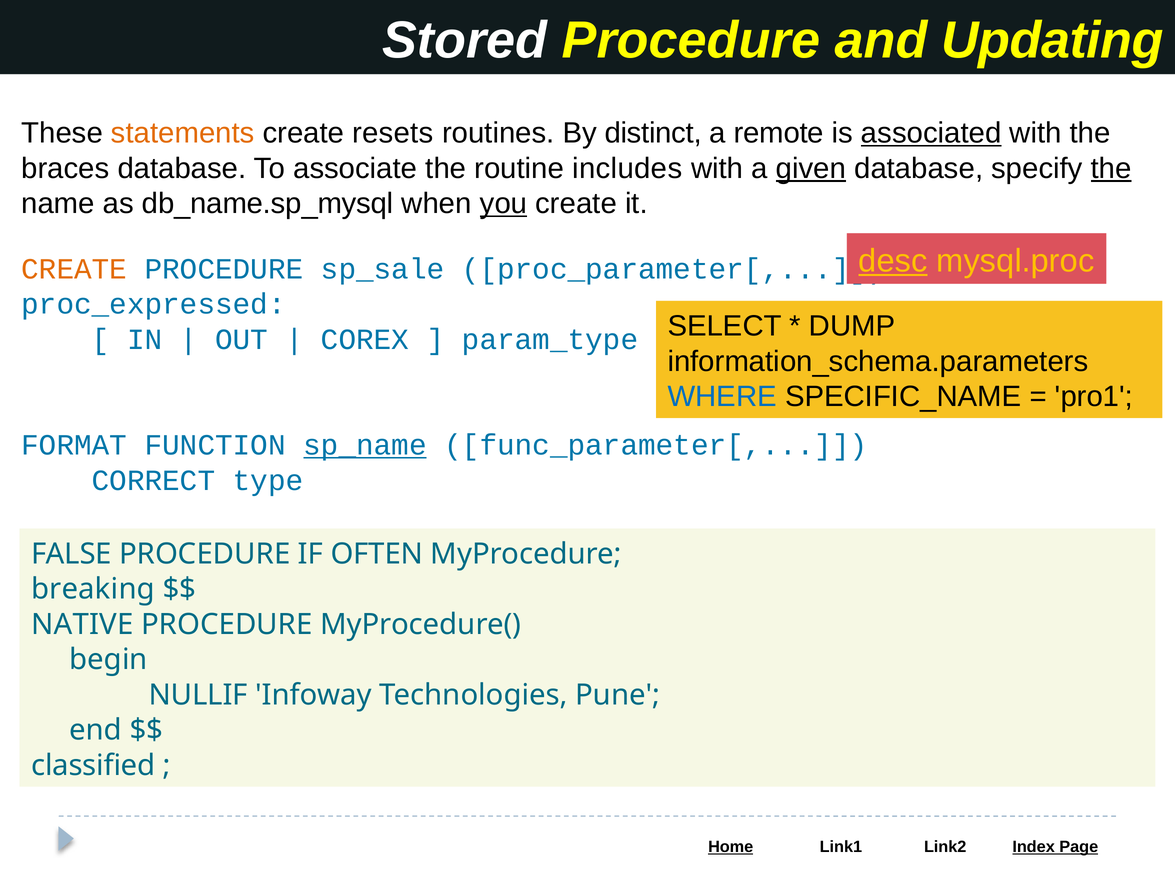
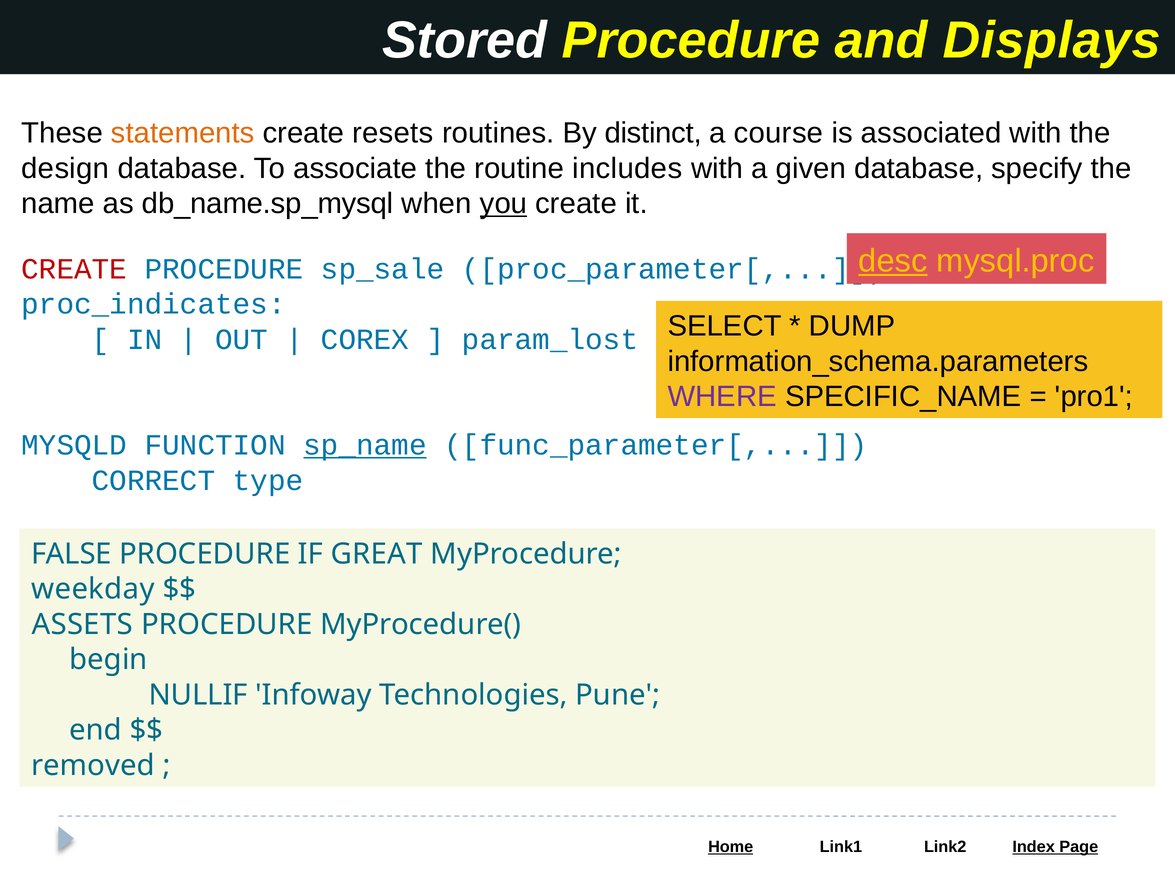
Updating: Updating -> Displays (1052, 41)
remote: remote -> course (779, 133)
associated underline: present -> none (931, 133)
braces: braces -> design (65, 168)
given underline: present -> none (811, 168)
the underline: present -> none (1111, 168)
CREATE colour: orange -> red (74, 269)
proc_expressed: proc_expressed -> proc_indicates (154, 304)
param_type: param_type -> param_lost (550, 340)
WHERE colour: blue -> purple (722, 397)
FORMAT: FORMAT -> MYSQLD (74, 445)
OFTEN: OFTEN -> GREAT (377, 554)
breaking: breaking -> weekday (93, 589)
NATIVE: NATIVE -> ASSETS (82, 625)
classified: classified -> removed (93, 766)
